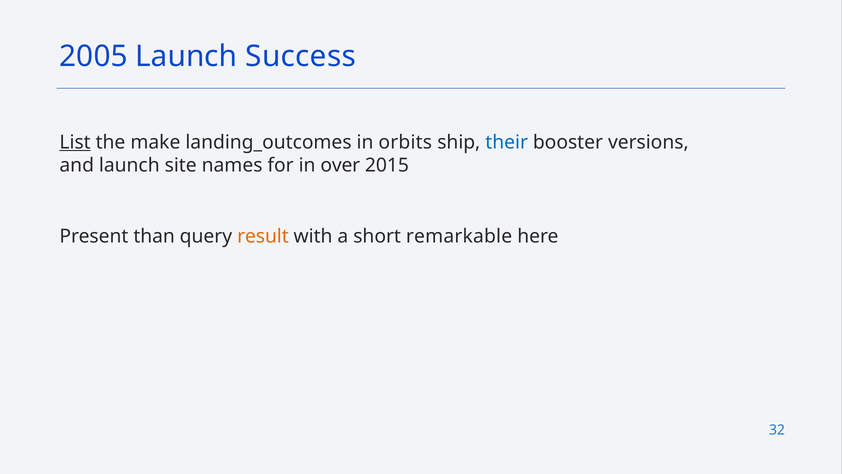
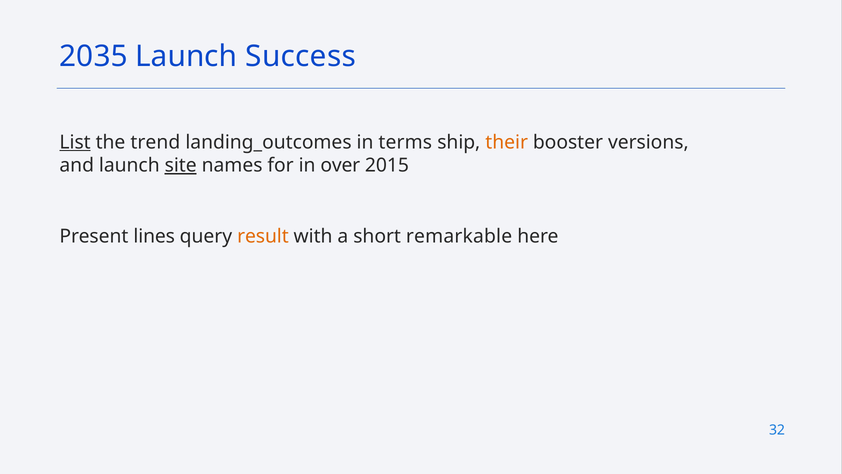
2005: 2005 -> 2035 (94, 56)
make: make -> trend (155, 142)
orbits: orbits -> terms (405, 142)
their colour: blue -> orange (507, 142)
site underline: none -> present (181, 165)
than: than -> lines (154, 236)
